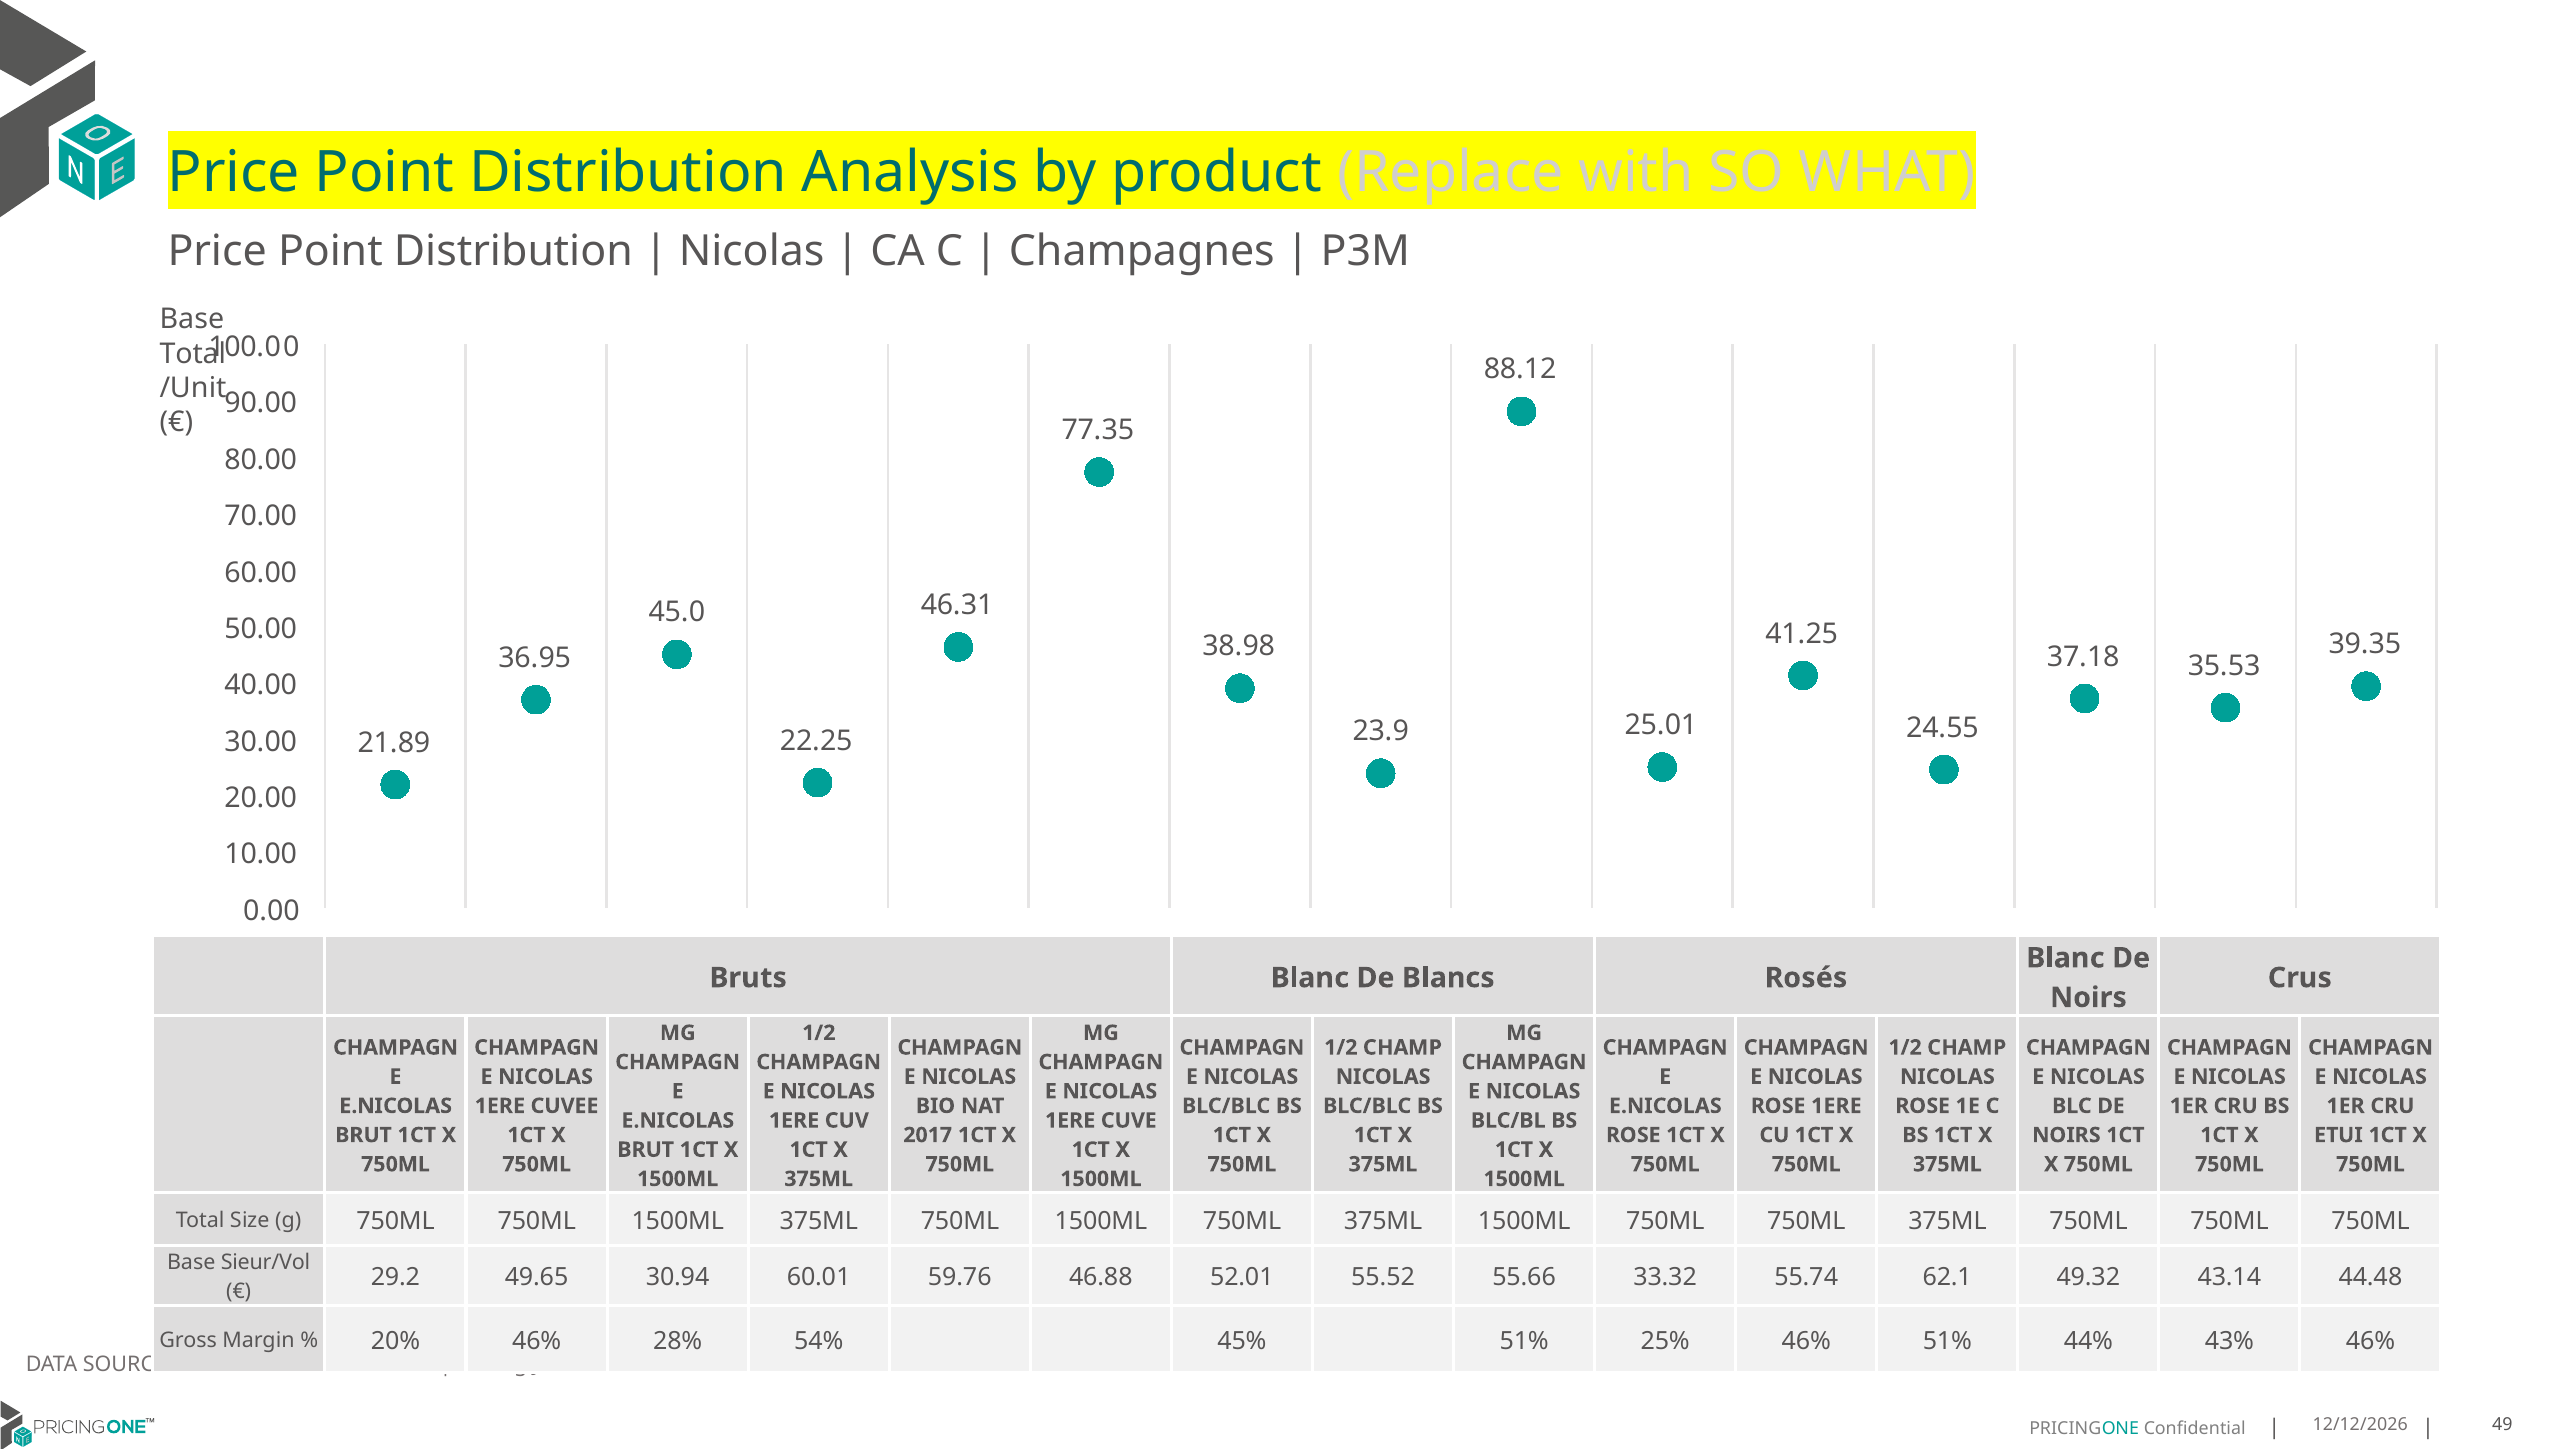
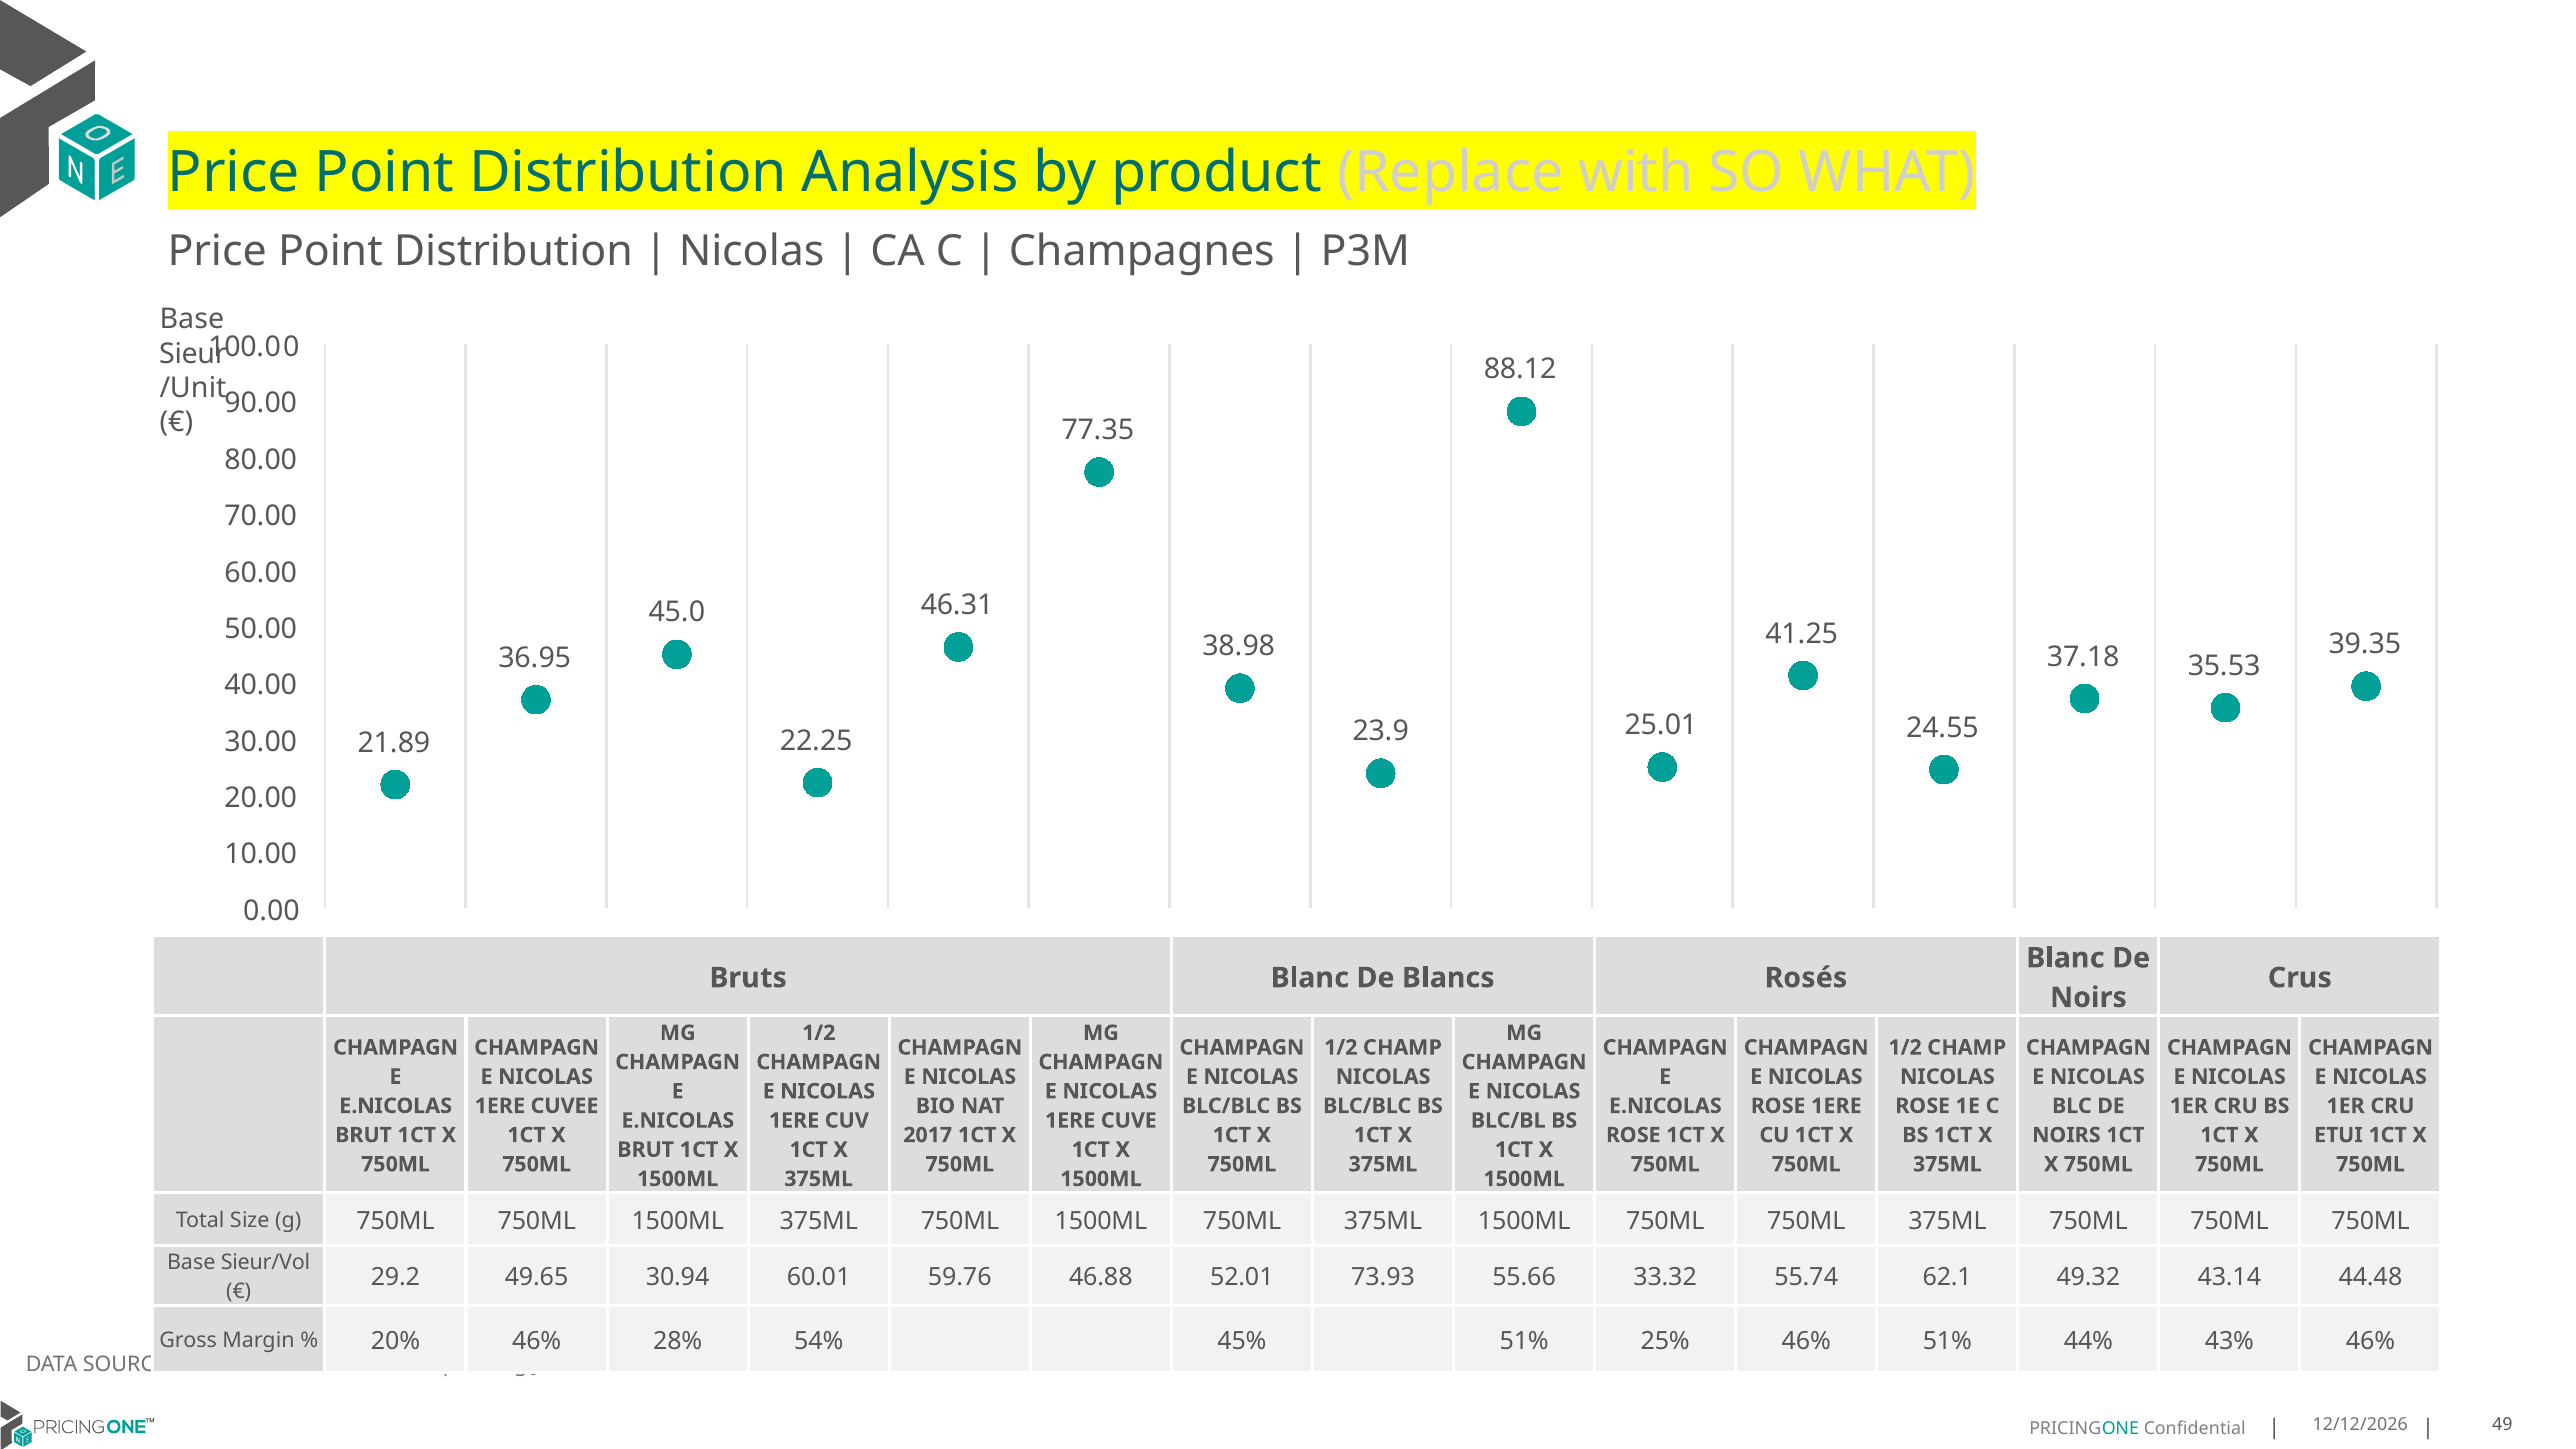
Total: Total -> Sieur (193, 354)
55.52: 55.52 -> 73.93 (1383, 1277)
